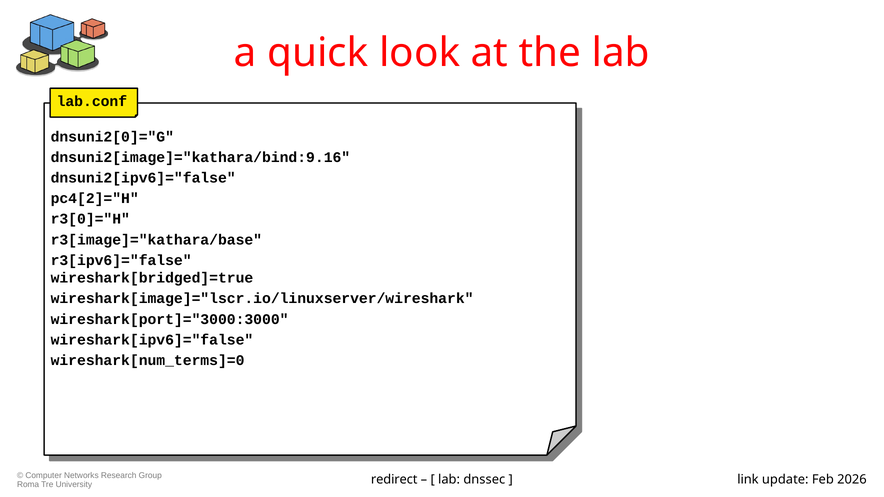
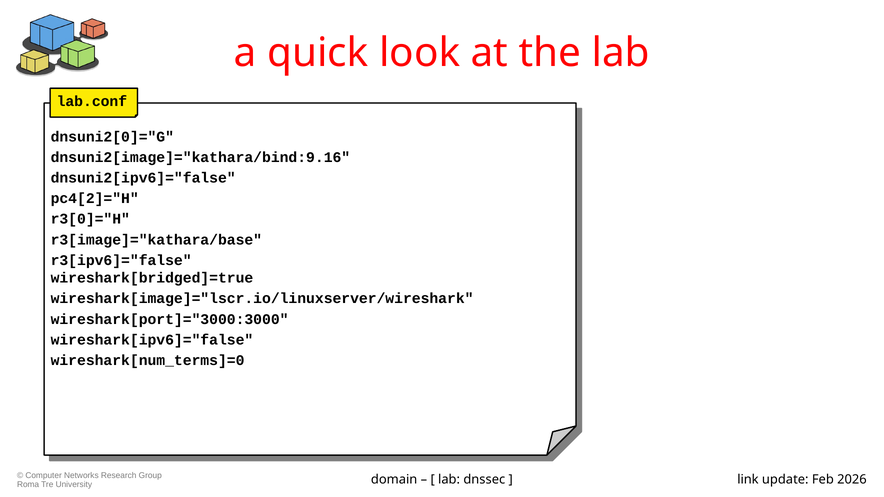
redirect: redirect -> domain (394, 480)
